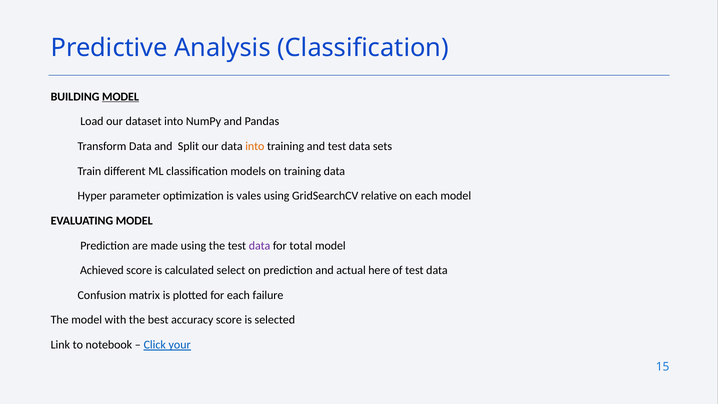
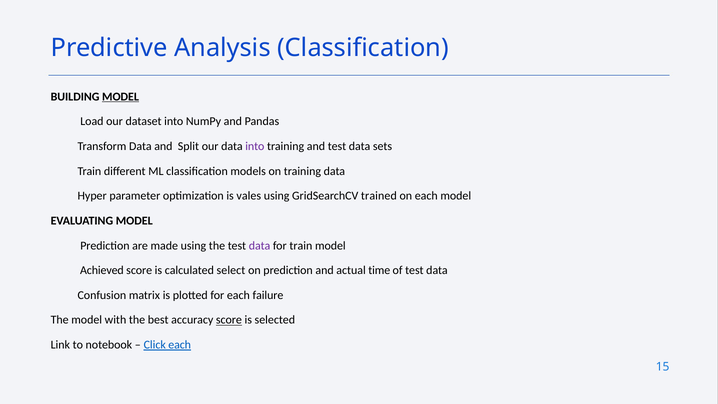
into colour: orange -> purple (255, 146)
relative: relative -> trained (379, 196)
for total: total -> train (301, 245)
here: here -> time (379, 270)
score underline: none -> present (229, 320)
Click your: your -> each (180, 345)
